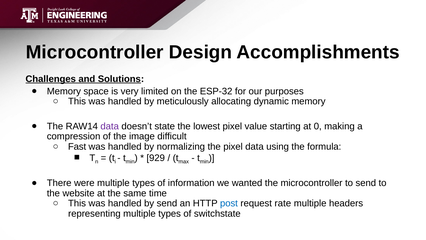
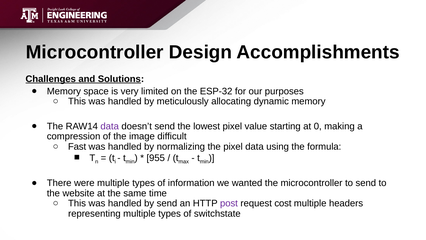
doesn’t state: state -> send (165, 126)
929: 929 -> 955 (156, 158)
post colour: blue -> purple (229, 203)
rate: rate -> cost (283, 203)
